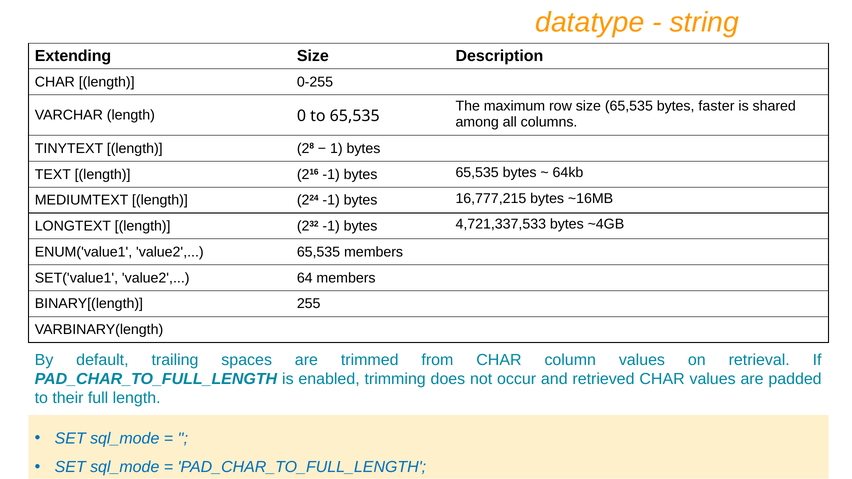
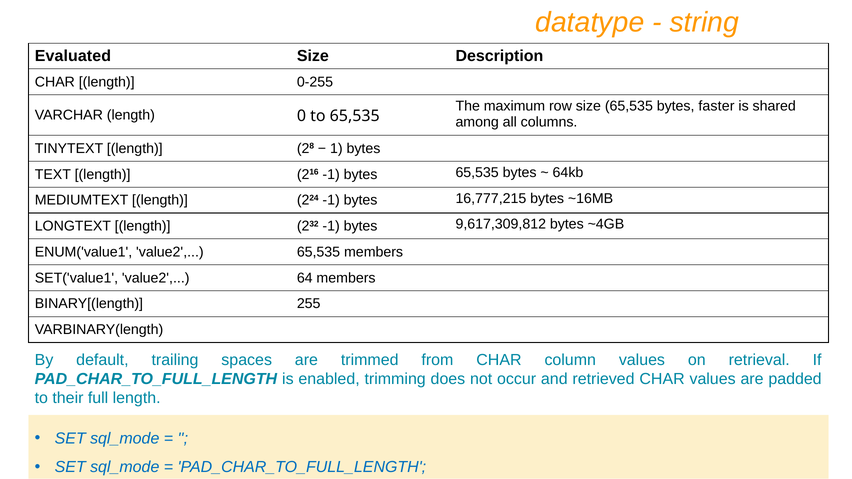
Extending: Extending -> Evaluated (73, 56)
4,721,337,533: 4,721,337,533 -> 9,617,309,812 (501, 224)
